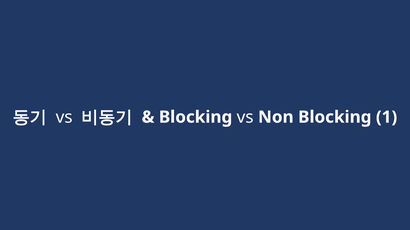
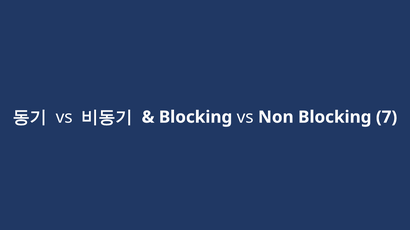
1: 1 -> 7 (387, 117)
